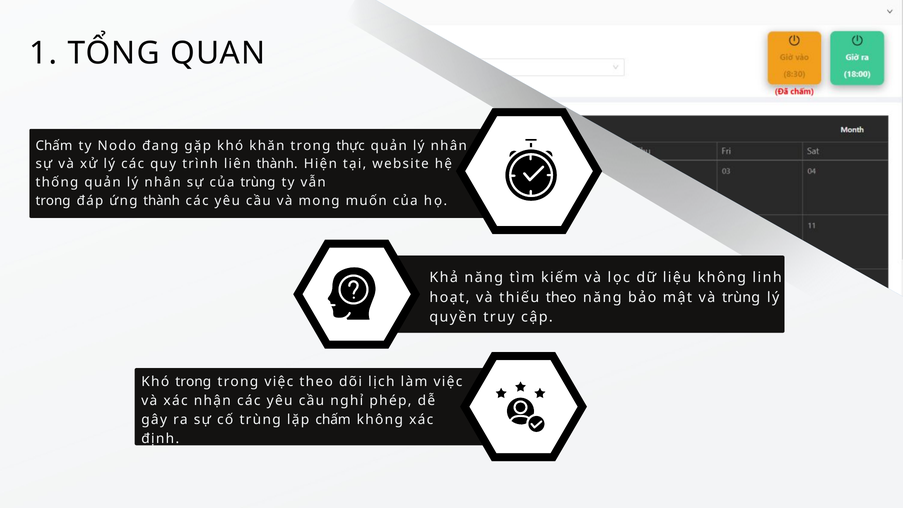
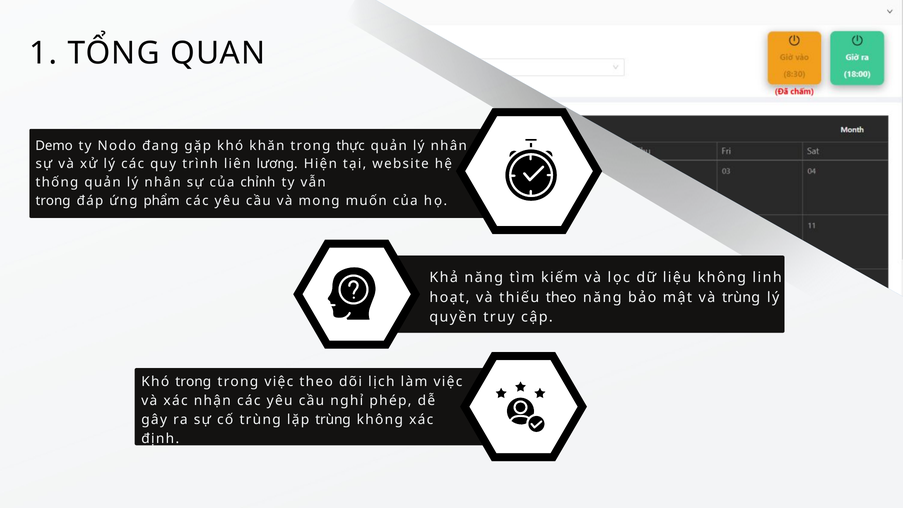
Chấm: Chấm -> Demo (54, 146)
liên thành: thành -> lương (277, 164)
của trùng: trùng -> chỉnh (258, 183)
ứng thành: thành -> phẩm (162, 201)
lặp chấm: chấm -> trùng (333, 420)
